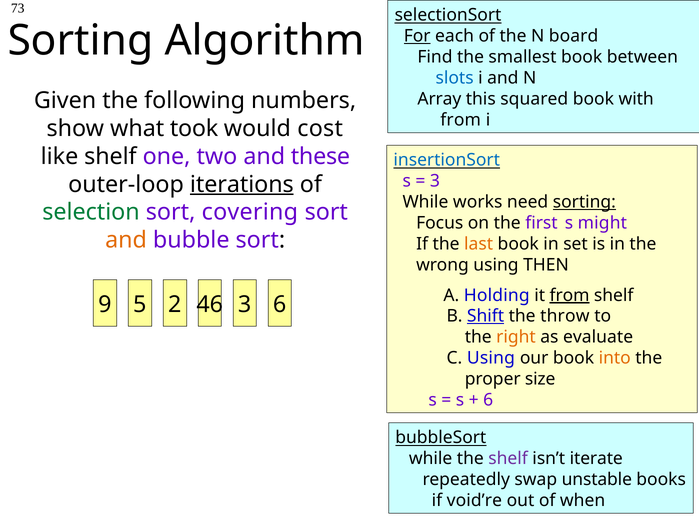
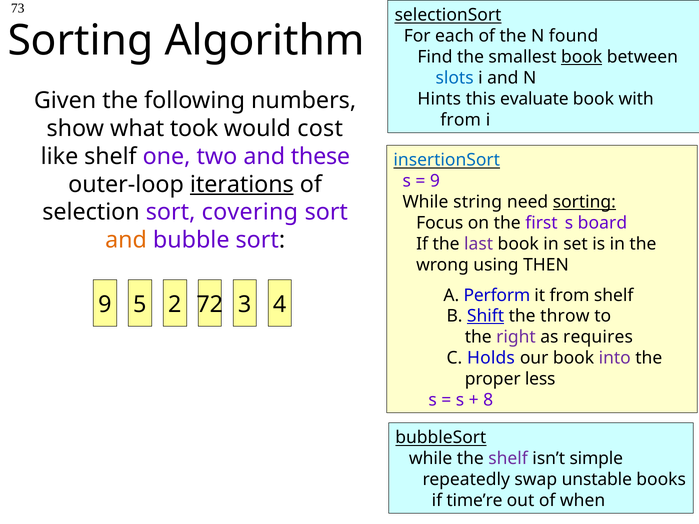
For underline: present -> none (417, 36)
board: board -> found (574, 36)
book underline: none -> present (582, 57)
Array: Array -> Hints (439, 99)
squared: squared -> evaluate (534, 99)
3: 3 -> 9 (435, 181)
works: works -> string (478, 202)
selection colour: green -> black (91, 212)
might: might -> board (602, 223)
last colour: orange -> purple (479, 244)
Holding: Holding -> Perform (497, 295)
from underline: present -> none (570, 295)
46: 46 -> 72 (210, 305)
3 6: 6 -> 4 (280, 305)
right colour: orange -> purple (516, 337)
evaluate: evaluate -> requires (598, 337)
C Using: Using -> Holds (491, 358)
into colour: orange -> purple (615, 358)
size: size -> less (540, 379)
6: 6 -> 8 (488, 400)
iterate: iterate -> simple (596, 459)
void’re: void’re -> time’re (474, 501)
